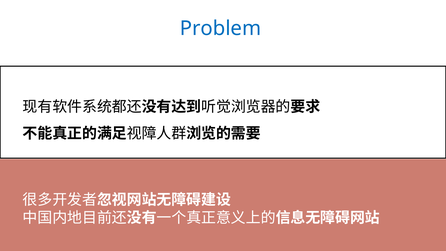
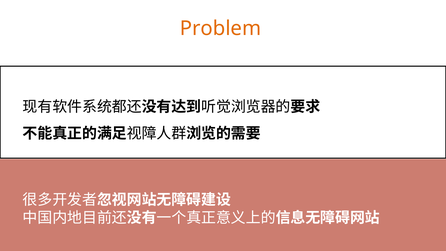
Problem colour: blue -> orange (221, 28)
